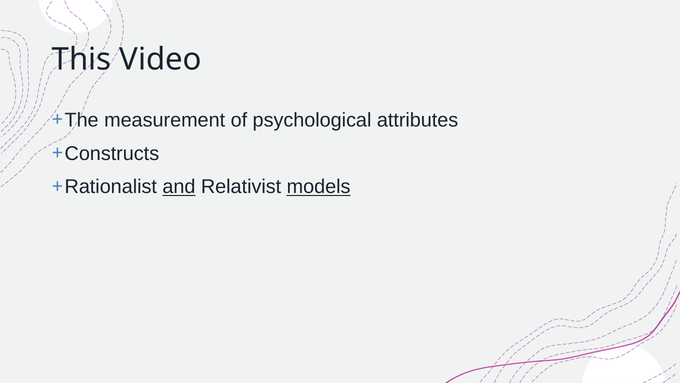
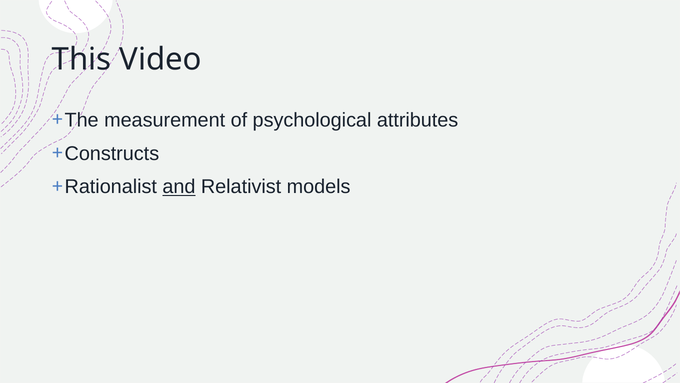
models underline: present -> none (319, 187)
